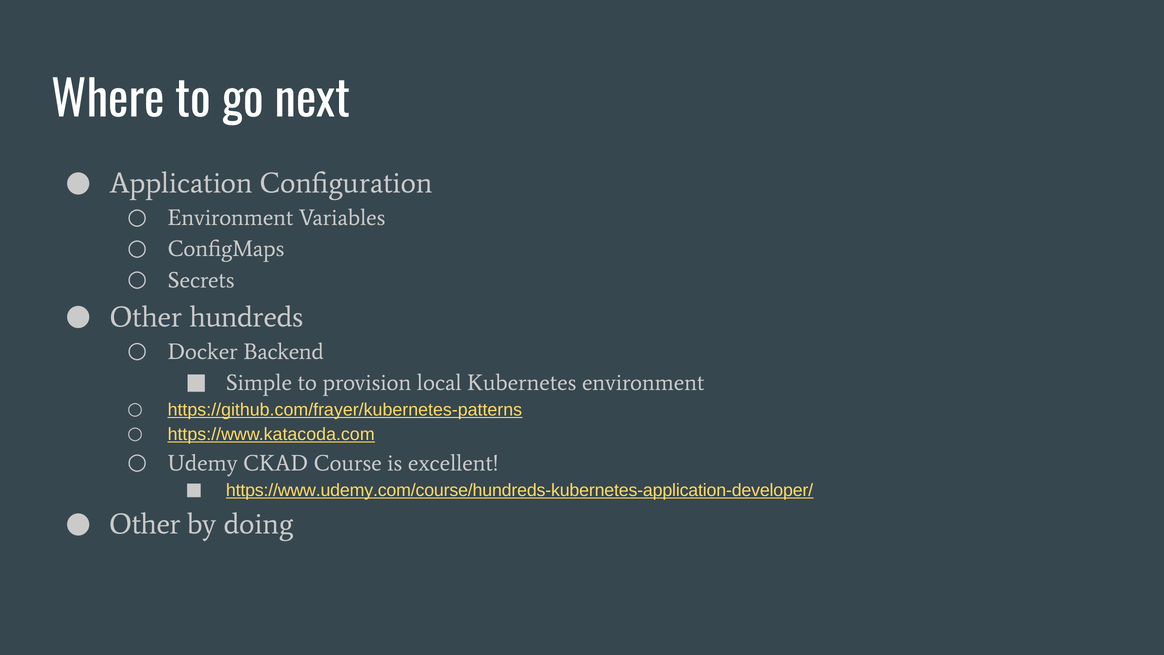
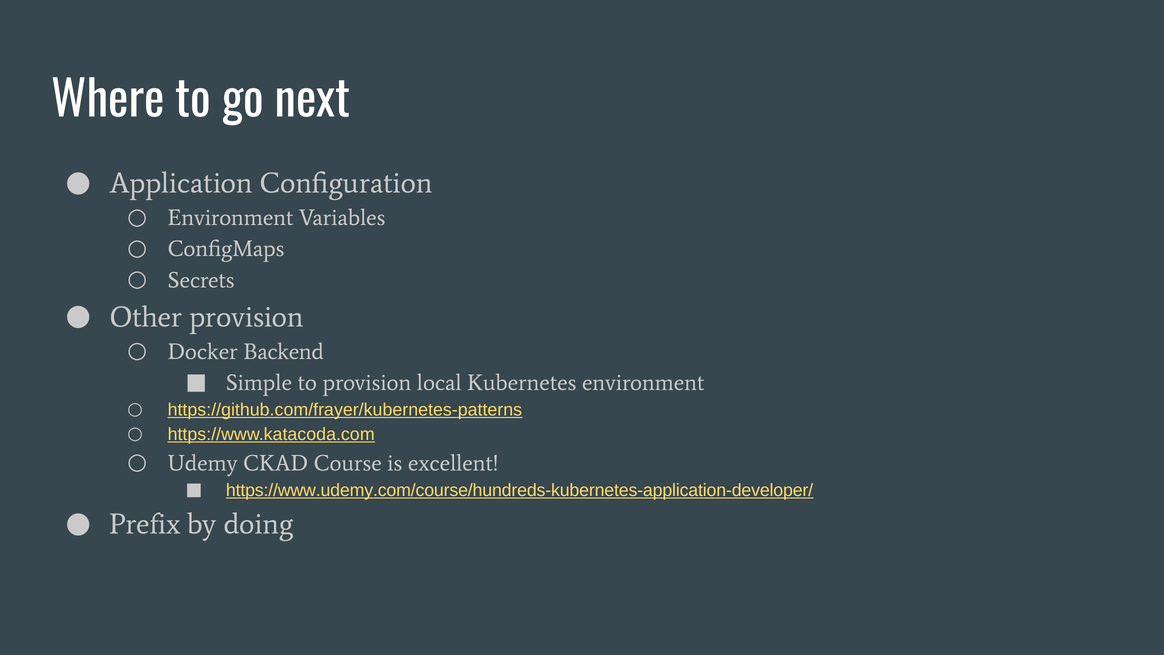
Other hundreds: hundreds -> provision (246, 317)
Other: Other -> Prefix (145, 524)
